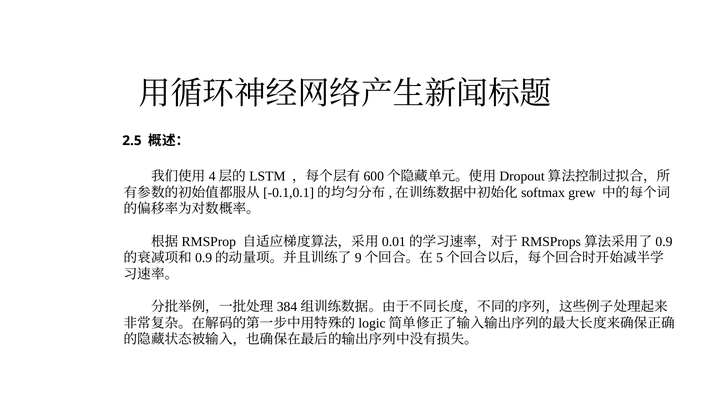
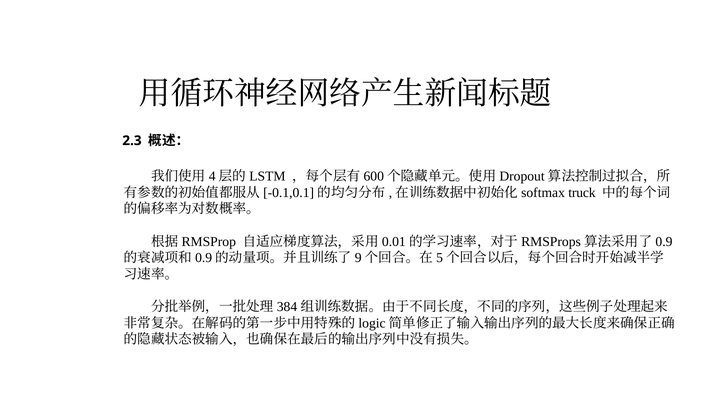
2.5: 2.5 -> 2.3 (132, 141)
grew: grew -> truck (582, 193)
